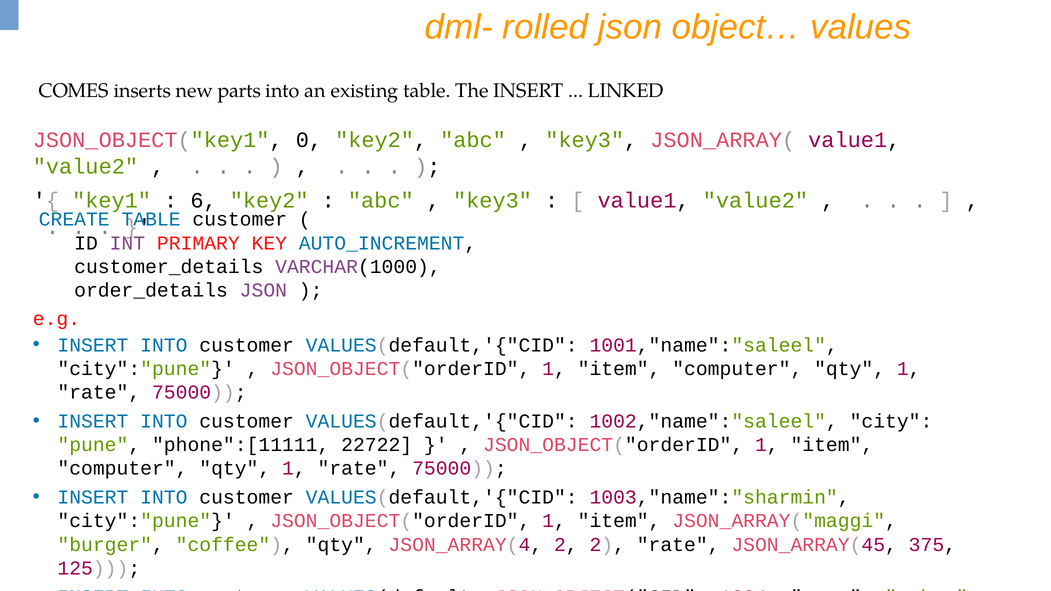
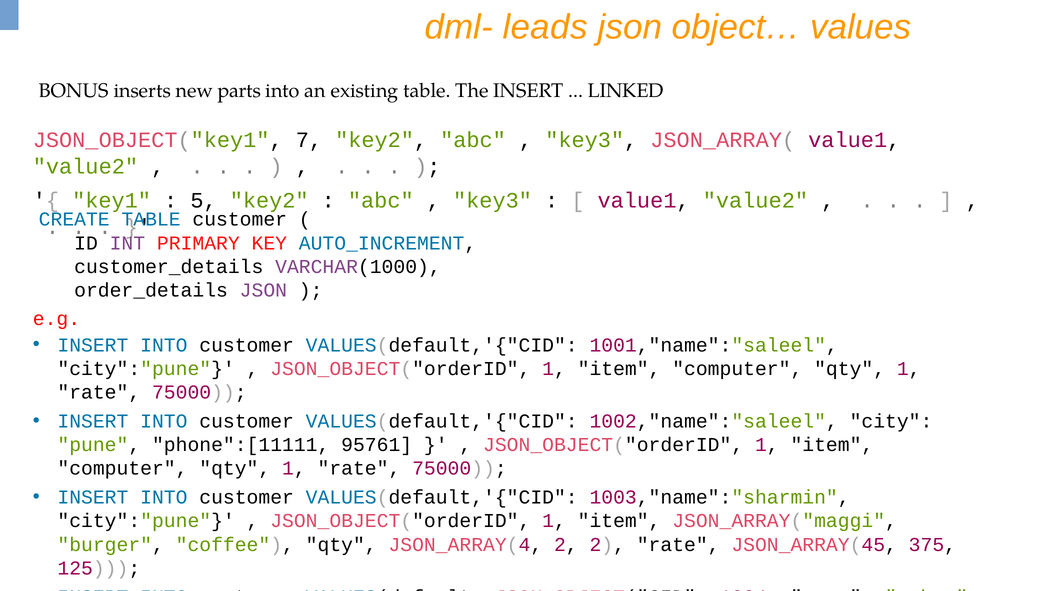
rolled: rolled -> leads (545, 27)
COMES: COMES -> BONUS (74, 91)
0: 0 -> 7 (309, 140)
6: 6 -> 5 (204, 201)
22722: 22722 -> 95761 (377, 445)
